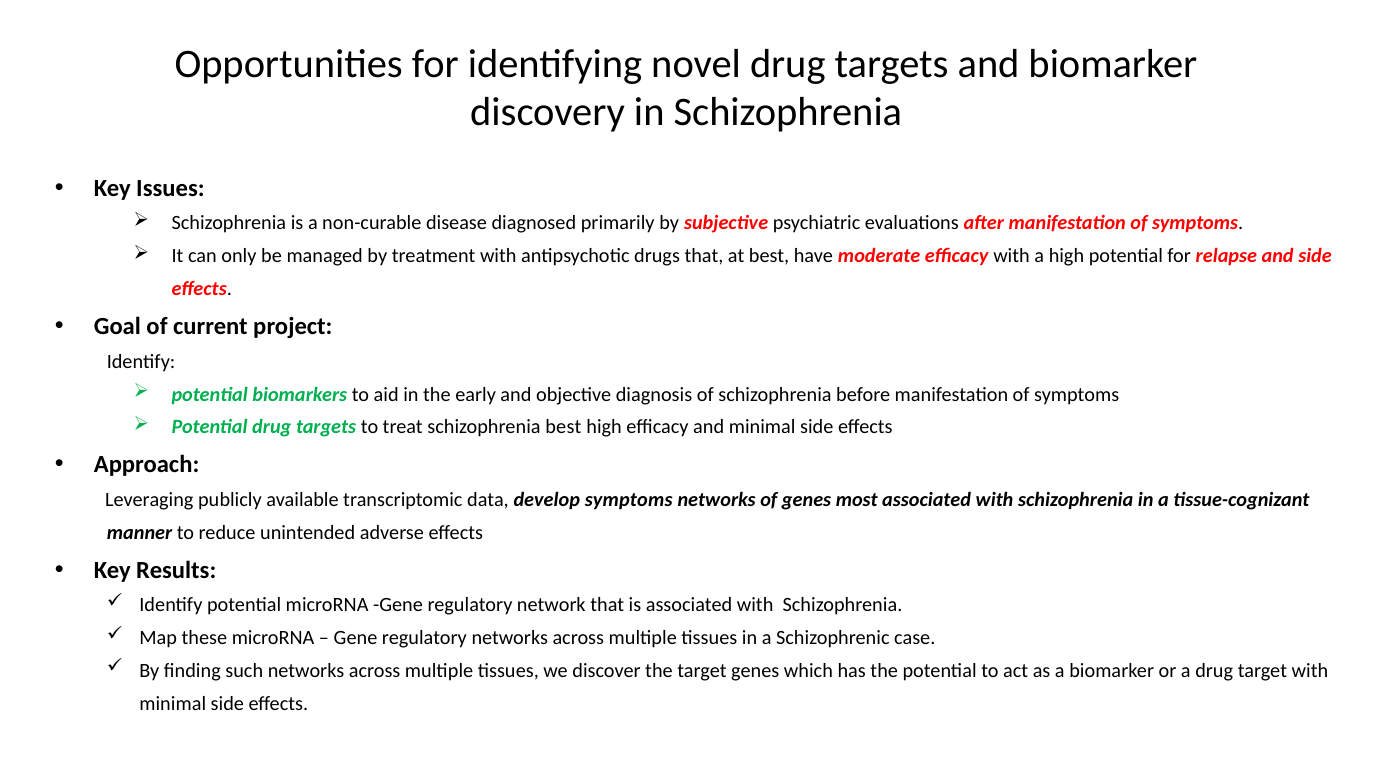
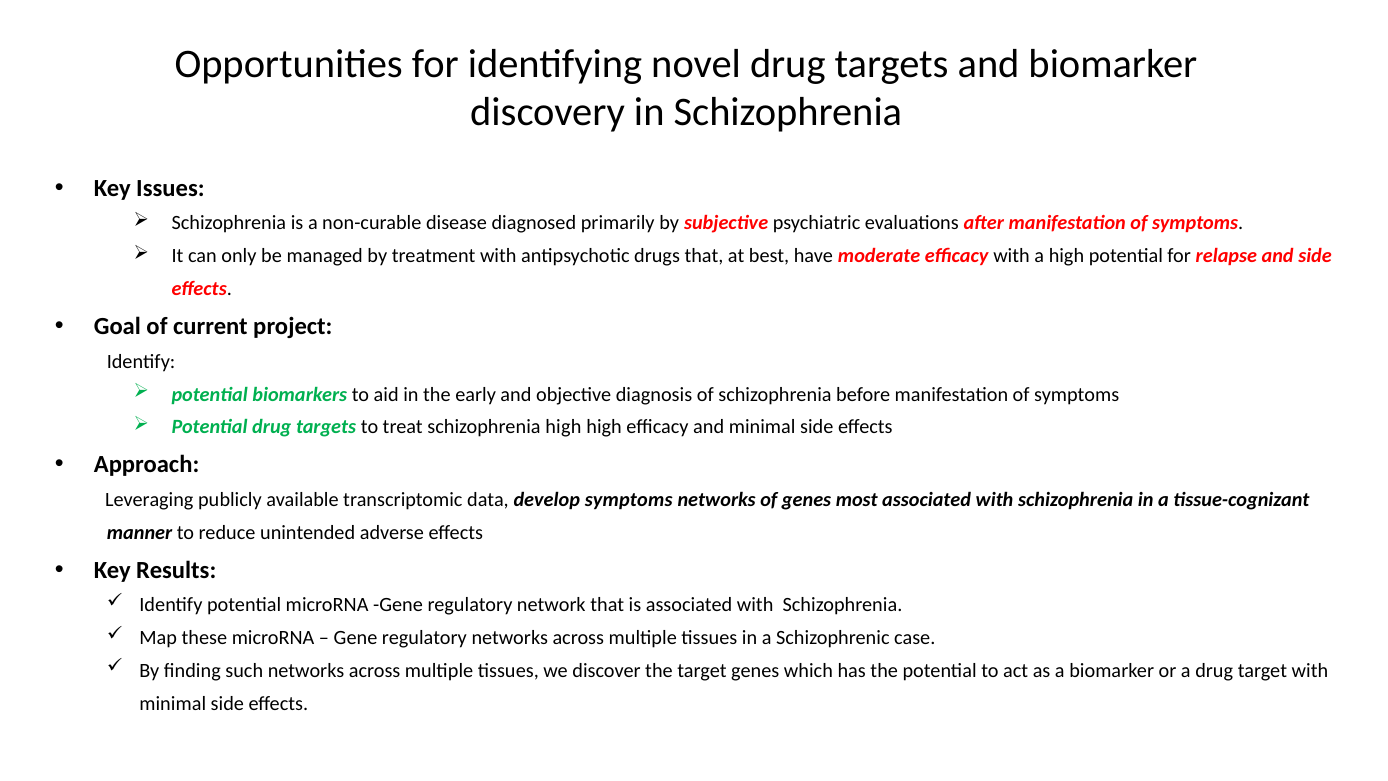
schizophrenia best: best -> high (563, 427)
